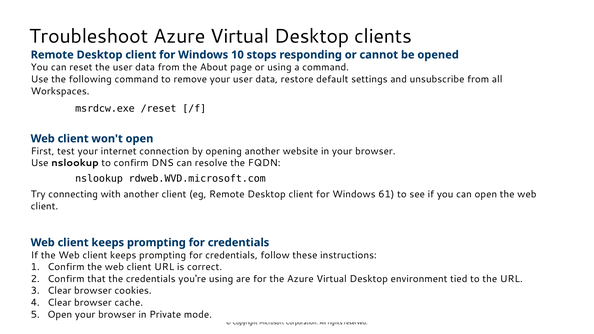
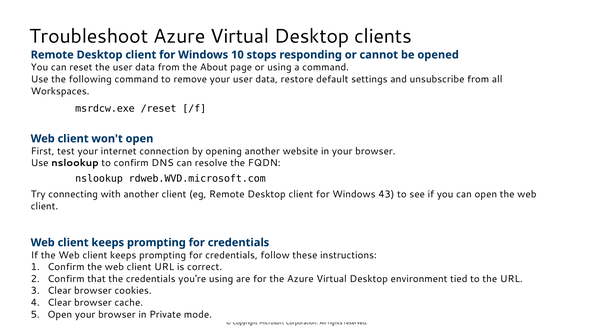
61: 61 -> 43 (386, 194)
